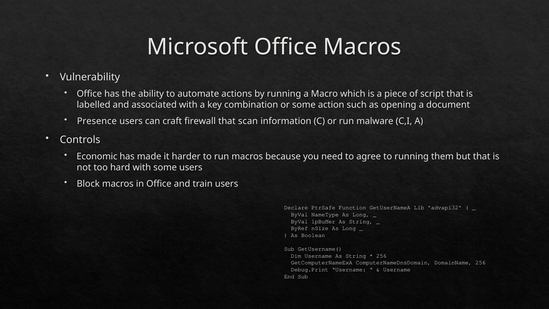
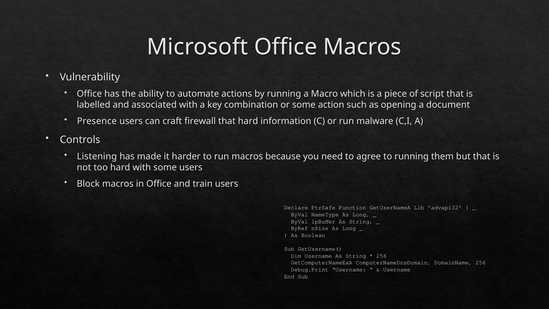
that scan: scan -> hard (248, 121)
Economic: Economic -> Listening (97, 156)
